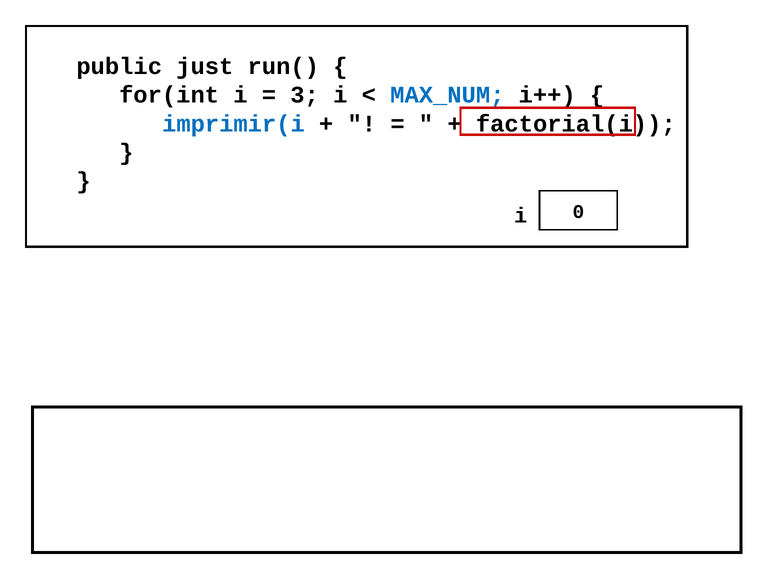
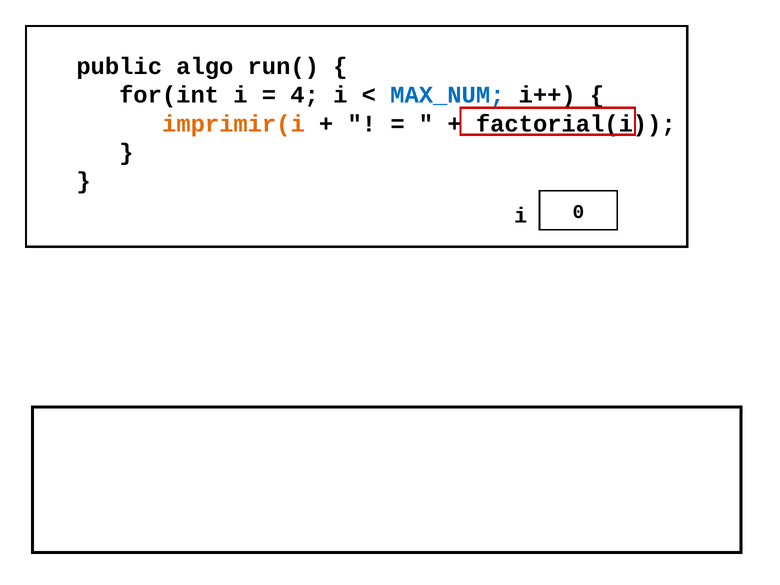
just: just -> algo (205, 67)
3: 3 -> 4 (305, 95)
imprimir(i colour: blue -> orange (233, 124)
